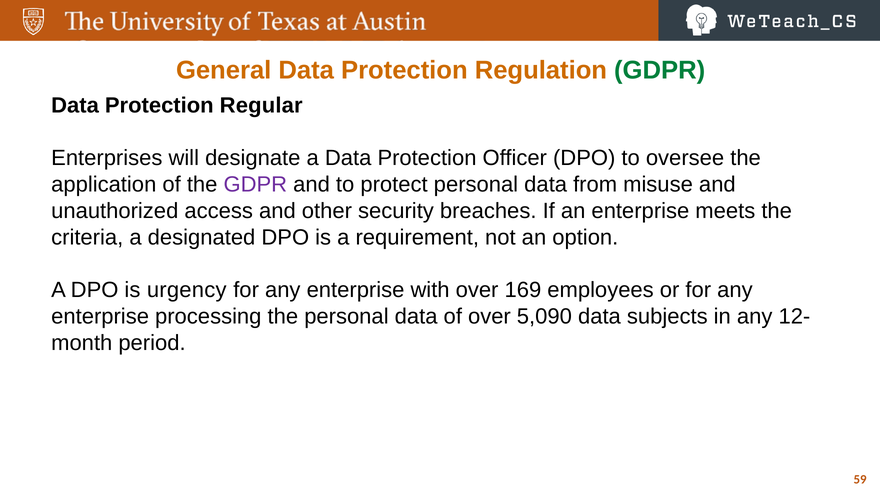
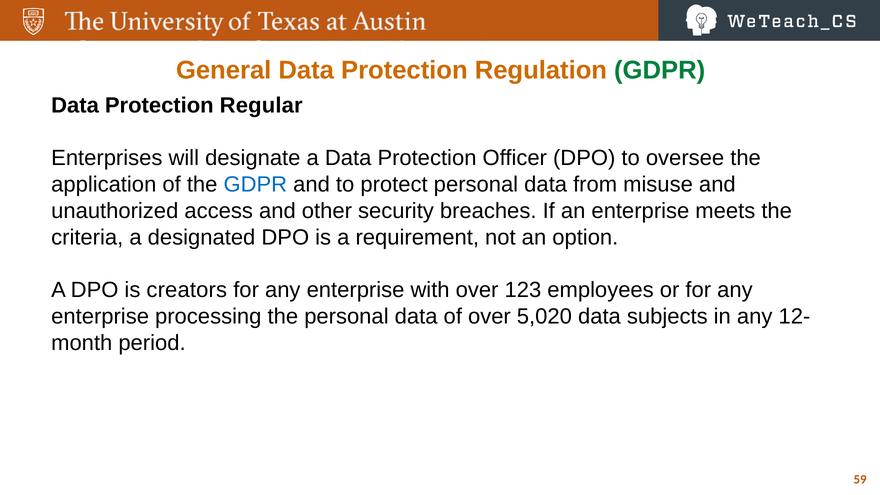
GDPR colour: purple -> blue (255, 184)
urgency: urgency -> creators (187, 290)
169: 169 -> 123 (523, 290)
5,090: 5,090 -> 5,020 (544, 316)
